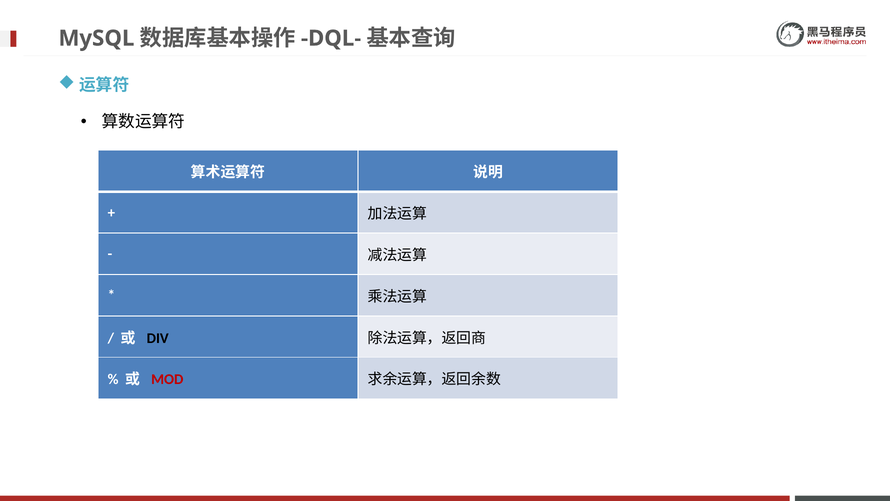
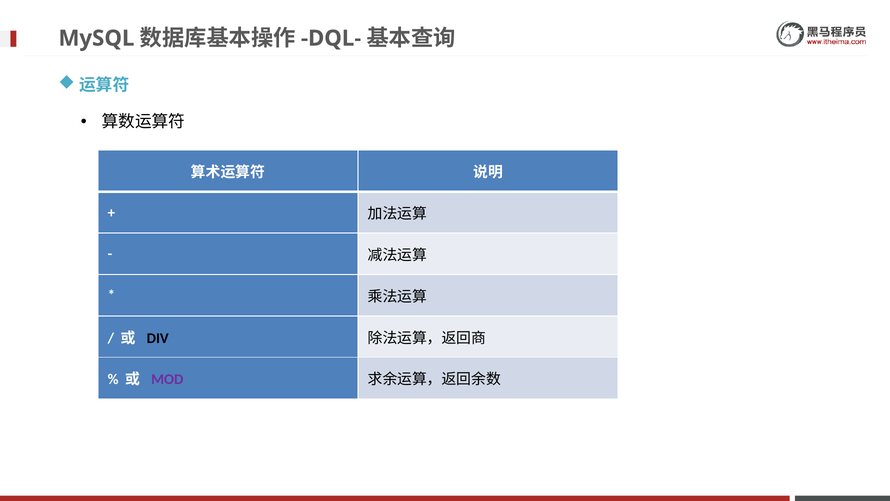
MOD colour: red -> purple (167, 379)
